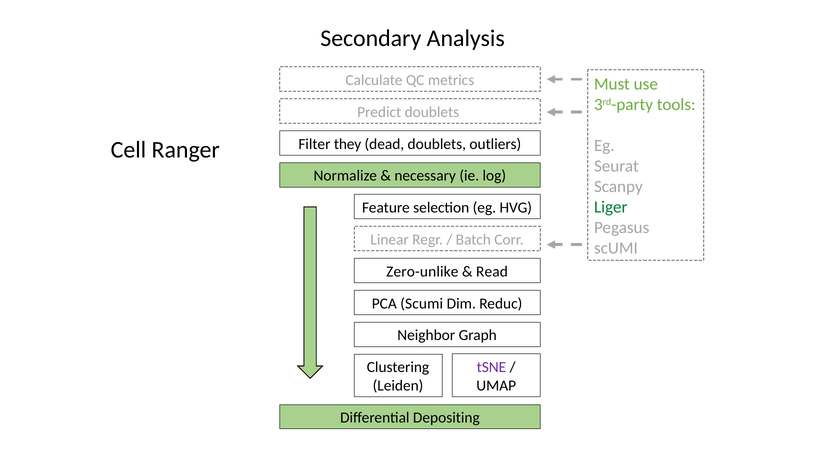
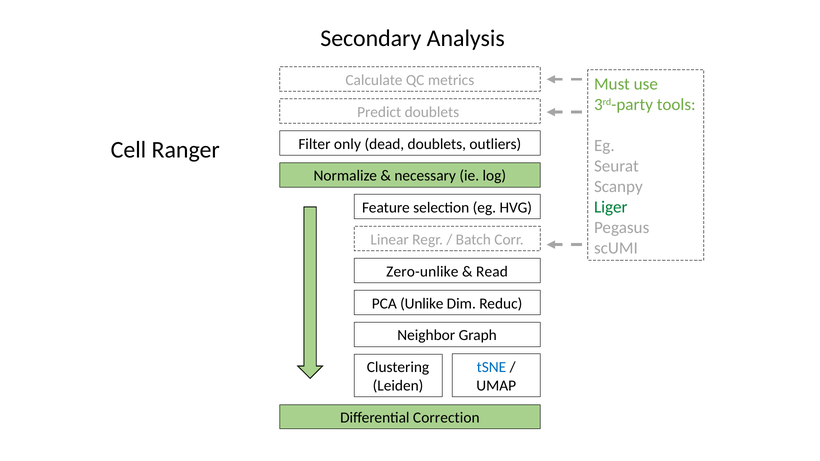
they: they -> only (347, 144)
PCA Scumi: Scumi -> Unlike (422, 304)
tSNE colour: purple -> blue (491, 368)
Depositing: Depositing -> Correction (446, 418)
